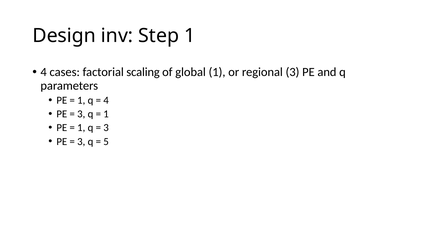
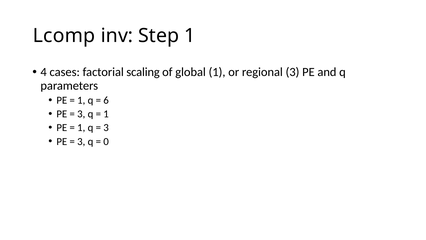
Design: Design -> Lcomp (64, 36)
4: 4 -> 6 (106, 100)
5: 5 -> 0 (106, 141)
